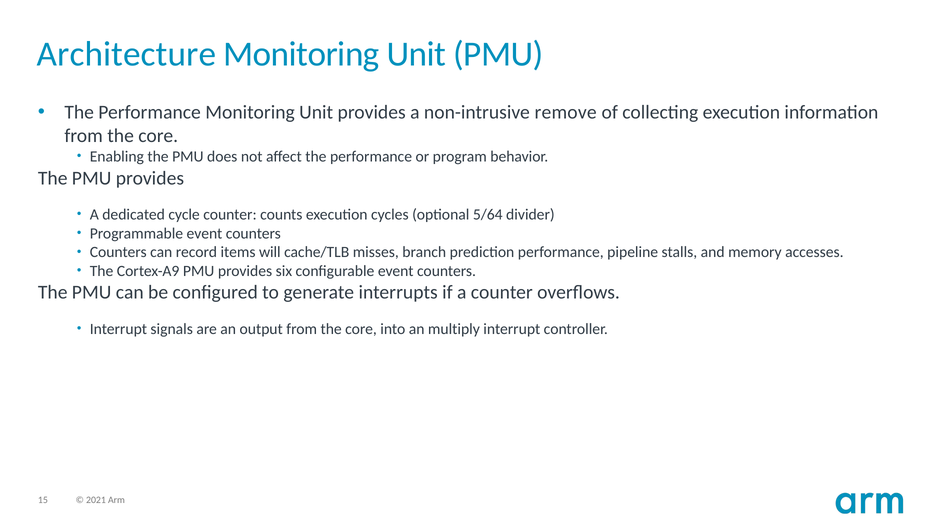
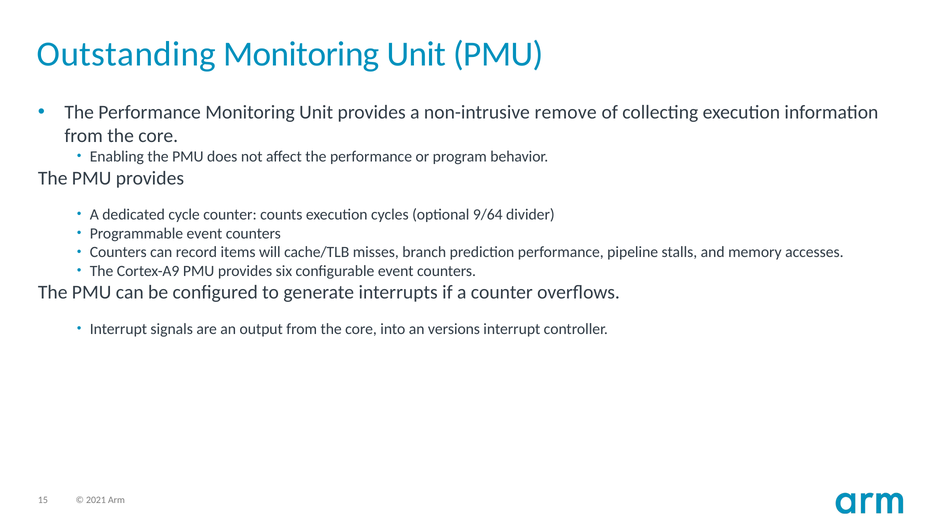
Architecture: Architecture -> Outstanding (126, 54)
5/64: 5/64 -> 9/64 (488, 215)
multiply: multiply -> versions (454, 329)
